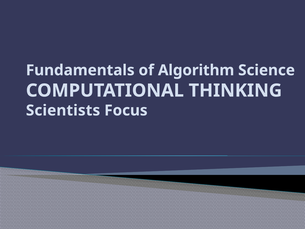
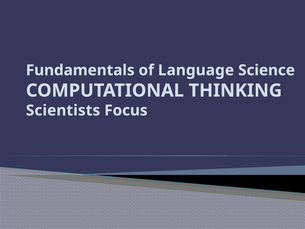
Algorithm: Algorithm -> Language (196, 70)
